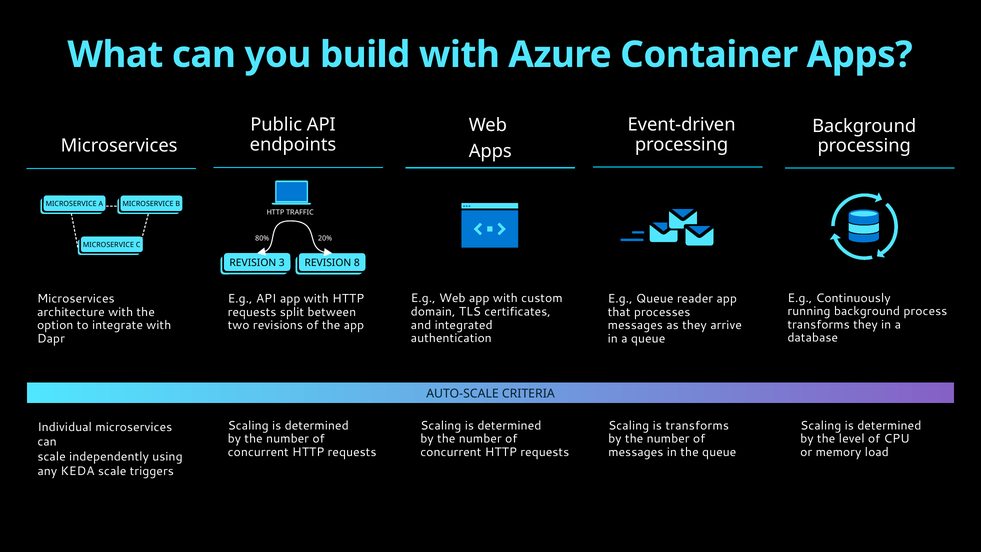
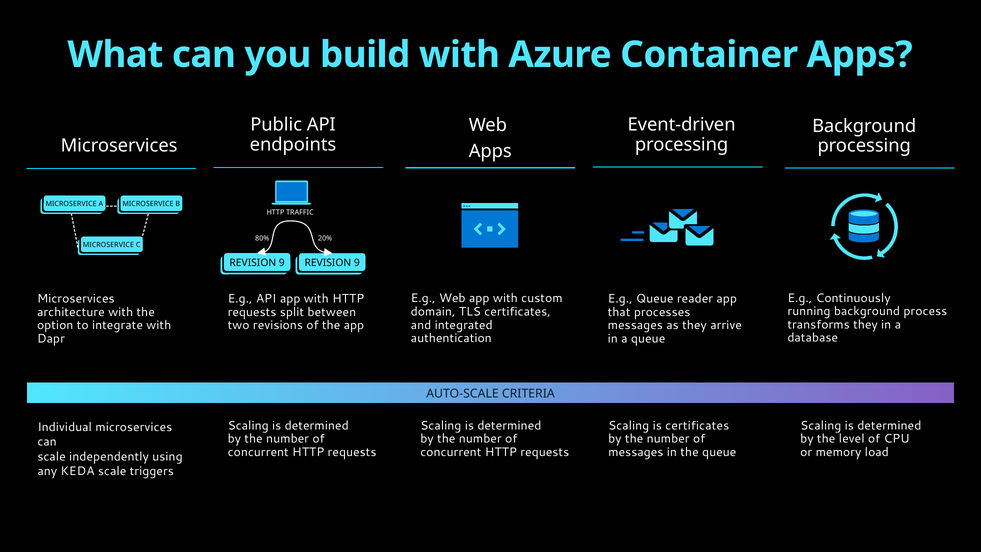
3: 3 -> 9 (282, 263)
8: 8 -> 9 (357, 263)
is transforms: transforms -> certificates (697, 425)
